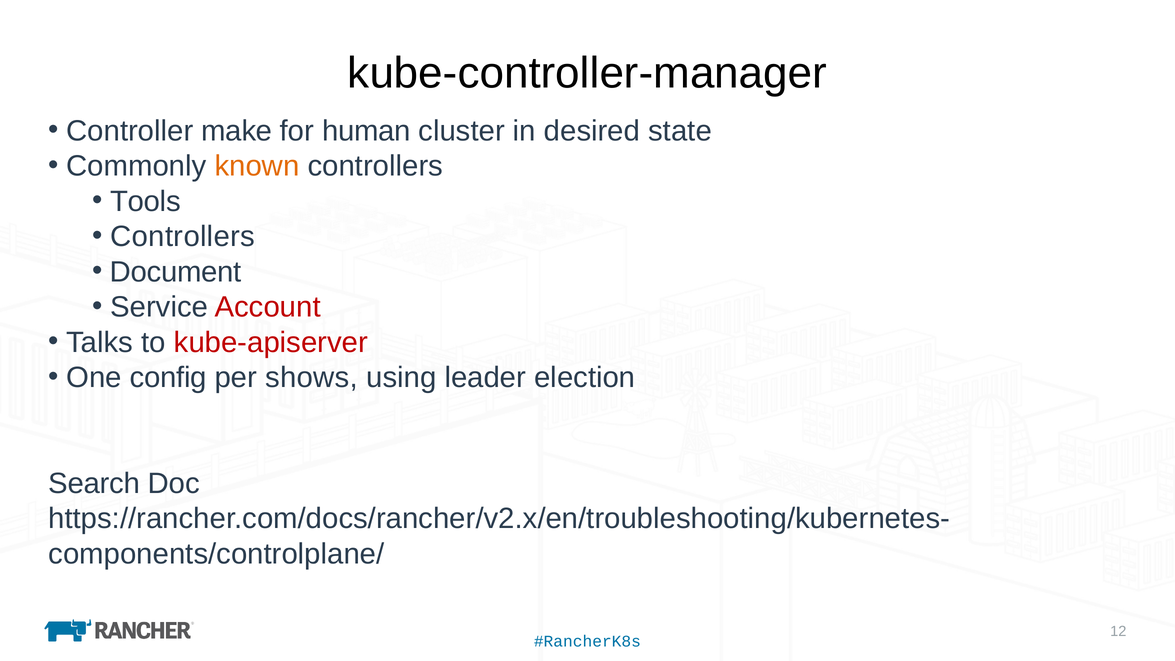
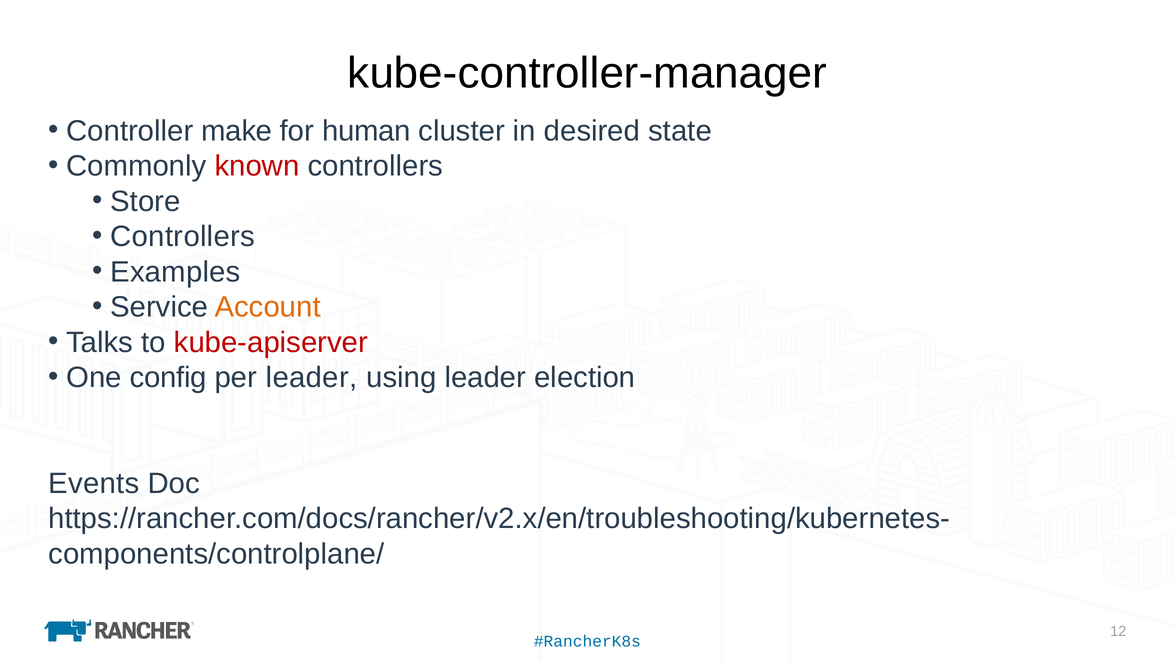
known colour: orange -> red (257, 166)
Tools: Tools -> Store (145, 201)
Document: Document -> Examples (175, 272)
Account colour: red -> orange (268, 307)
per shows: shows -> leader (311, 378)
Search: Search -> Events (94, 483)
